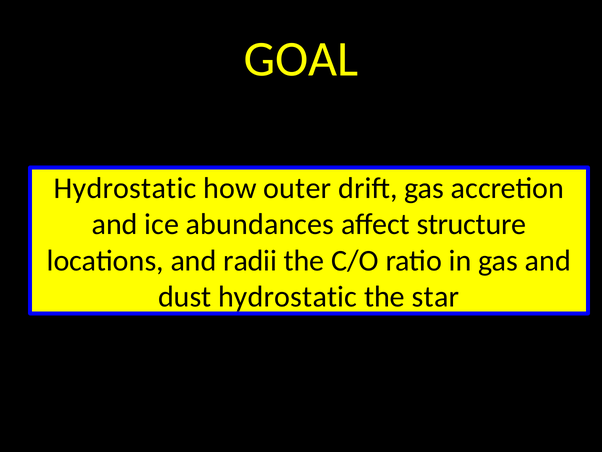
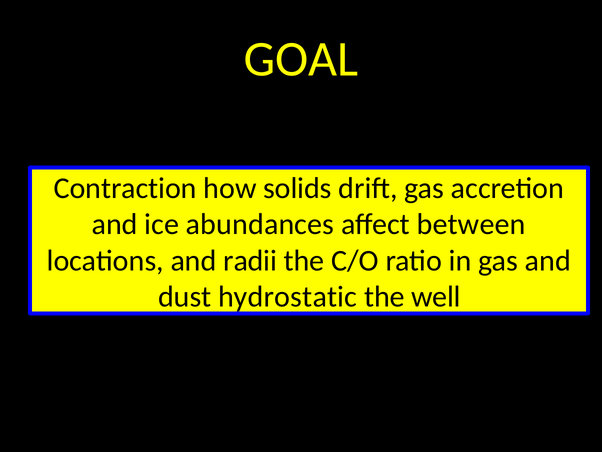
Hydrostatic: Hydrostatic -> Contraction (125, 188)
outer: outer -> solids (298, 188)
structure: structure -> between (471, 224)
star: star -> well (436, 296)
